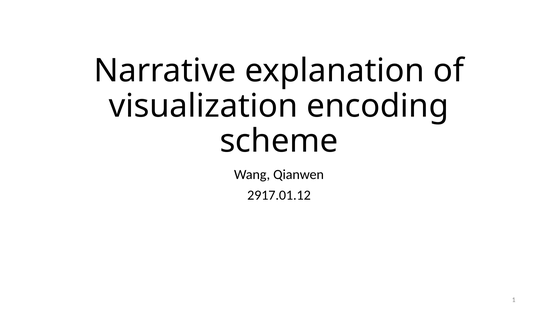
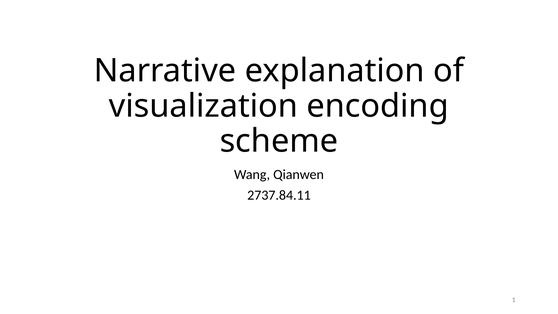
2917.01.12: 2917.01.12 -> 2737.84.11 (279, 195)
